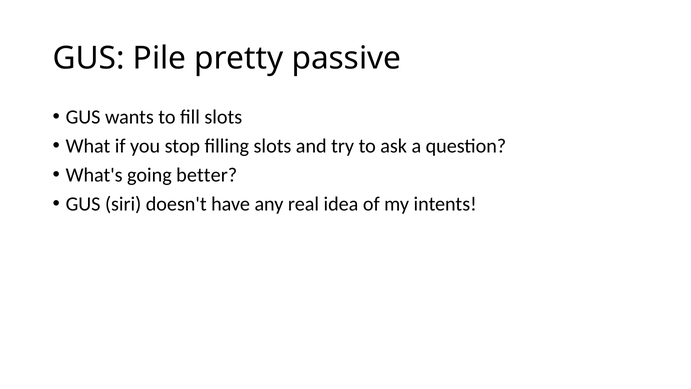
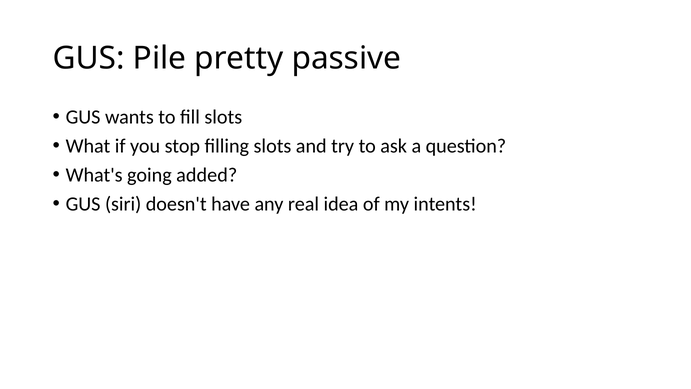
better: better -> added (207, 175)
